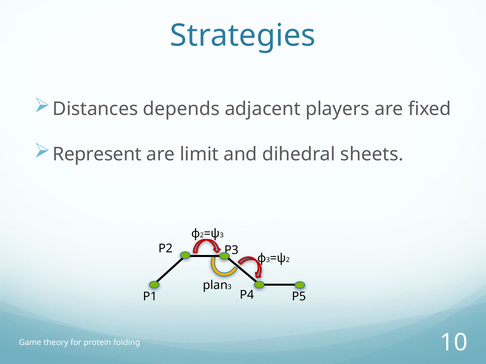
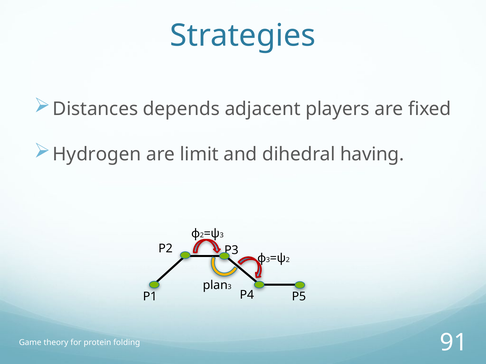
Represent: Represent -> Hydrogen (97, 154)
sheets: sheets -> having (372, 154)
10: 10 -> 91 (454, 343)
